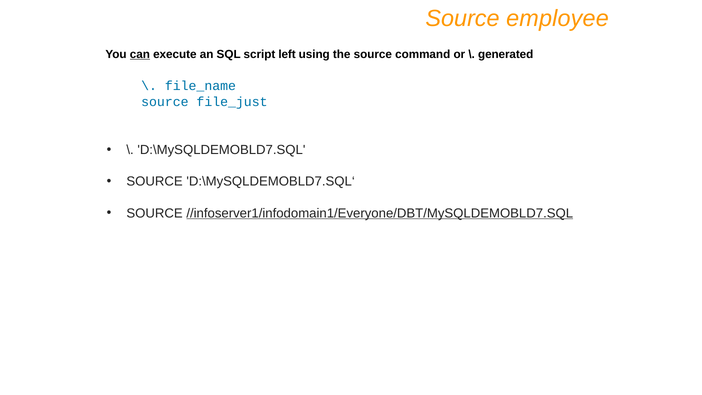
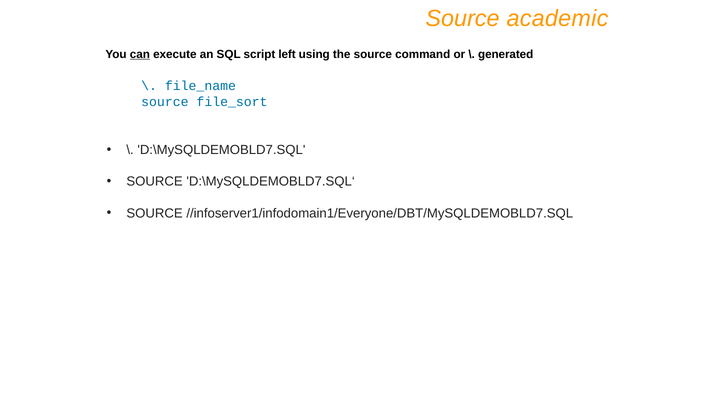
employee: employee -> academic (557, 18)
file_just: file_just -> file_sort (232, 102)
//infoserver1/infodomain1/Everyone/DBT/MySQLDEMOBLD7.SQL underline: present -> none (380, 213)
